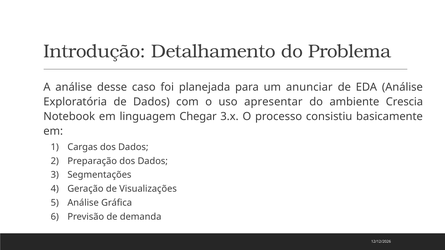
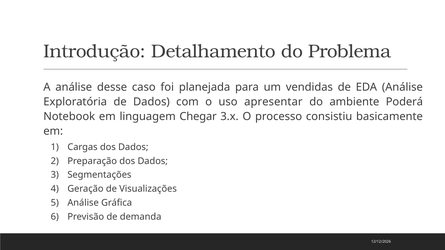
anunciar: anunciar -> vendidas (309, 87)
Crescia: Crescia -> Poderá (404, 102)
